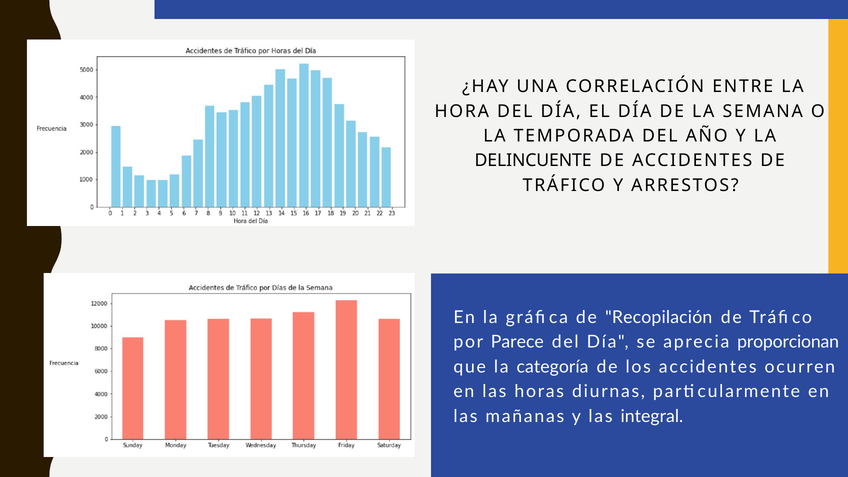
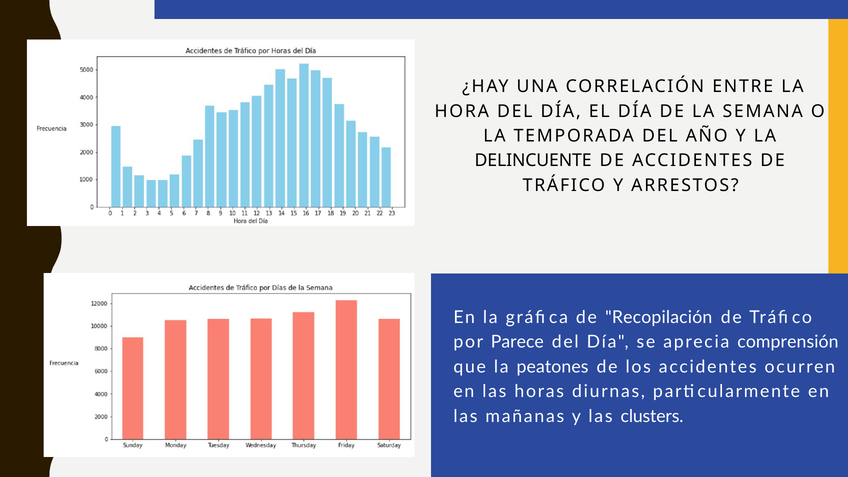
proporcionan: proporcionan -> comprensión (788, 342)
categoría: categoría -> peatones (553, 367)
integral: integral -> clusters (652, 416)
